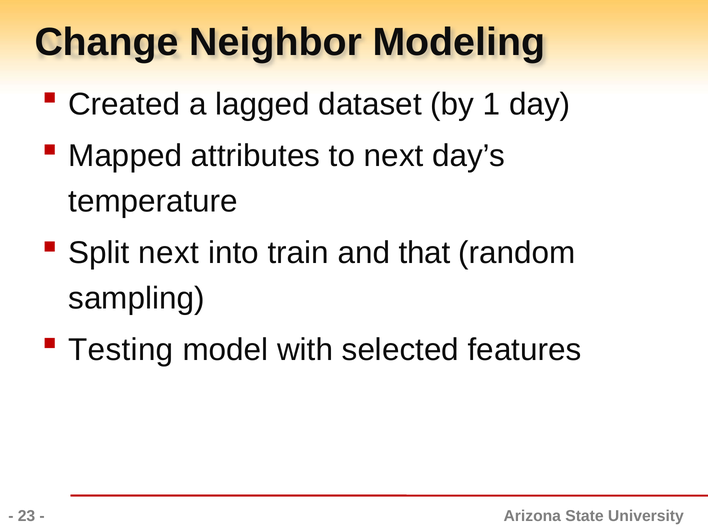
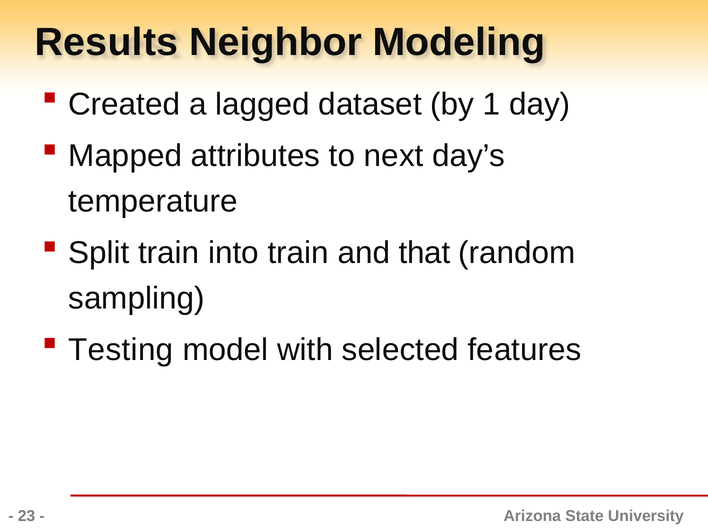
Change: Change -> Results (106, 42)
Split next: next -> train (169, 253)
